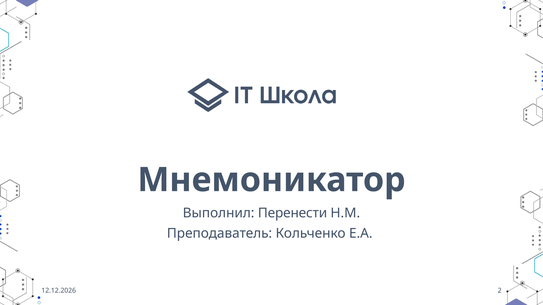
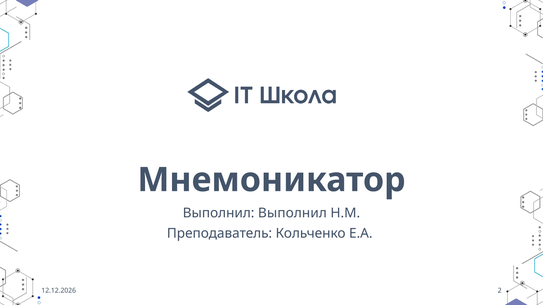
Выполнил Перенести: Перенести -> Выполнил (292, 213)
